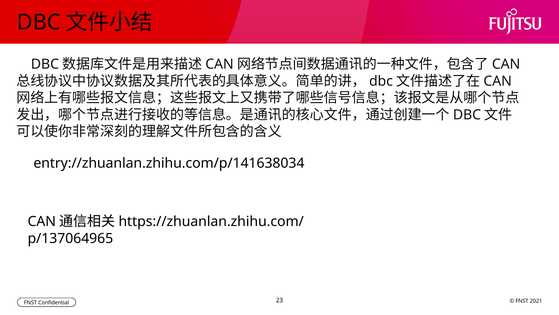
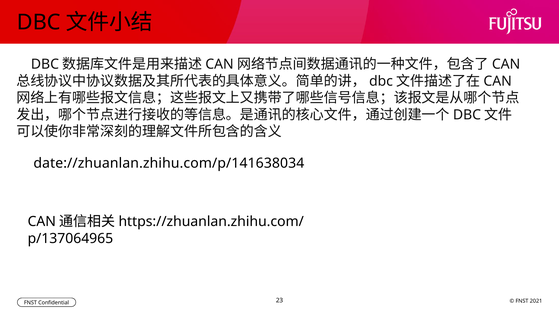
entry://zhuanlan.zhihu.com/p/141638034: entry://zhuanlan.zhihu.com/p/141638034 -> date://zhuanlan.zhihu.com/p/141638034 (169, 163)
